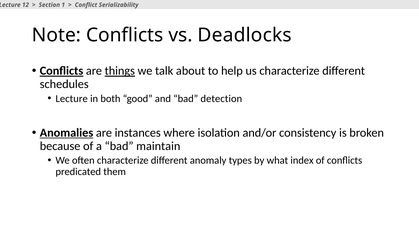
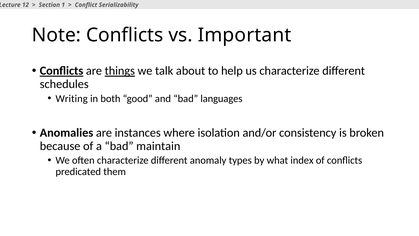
Deadlocks: Deadlocks -> Important (245, 35)
Lecture: Lecture -> Writing (72, 98)
detection: detection -> languages (221, 98)
Anomalies underline: present -> none (67, 133)
